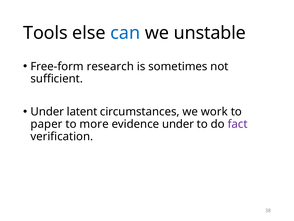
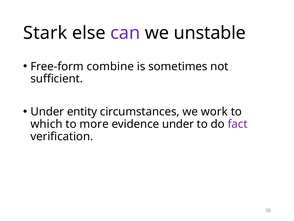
Tools: Tools -> Stark (45, 33)
can colour: blue -> purple (125, 33)
research: research -> combine (110, 66)
latent: latent -> entity (82, 111)
paper: paper -> which (46, 124)
